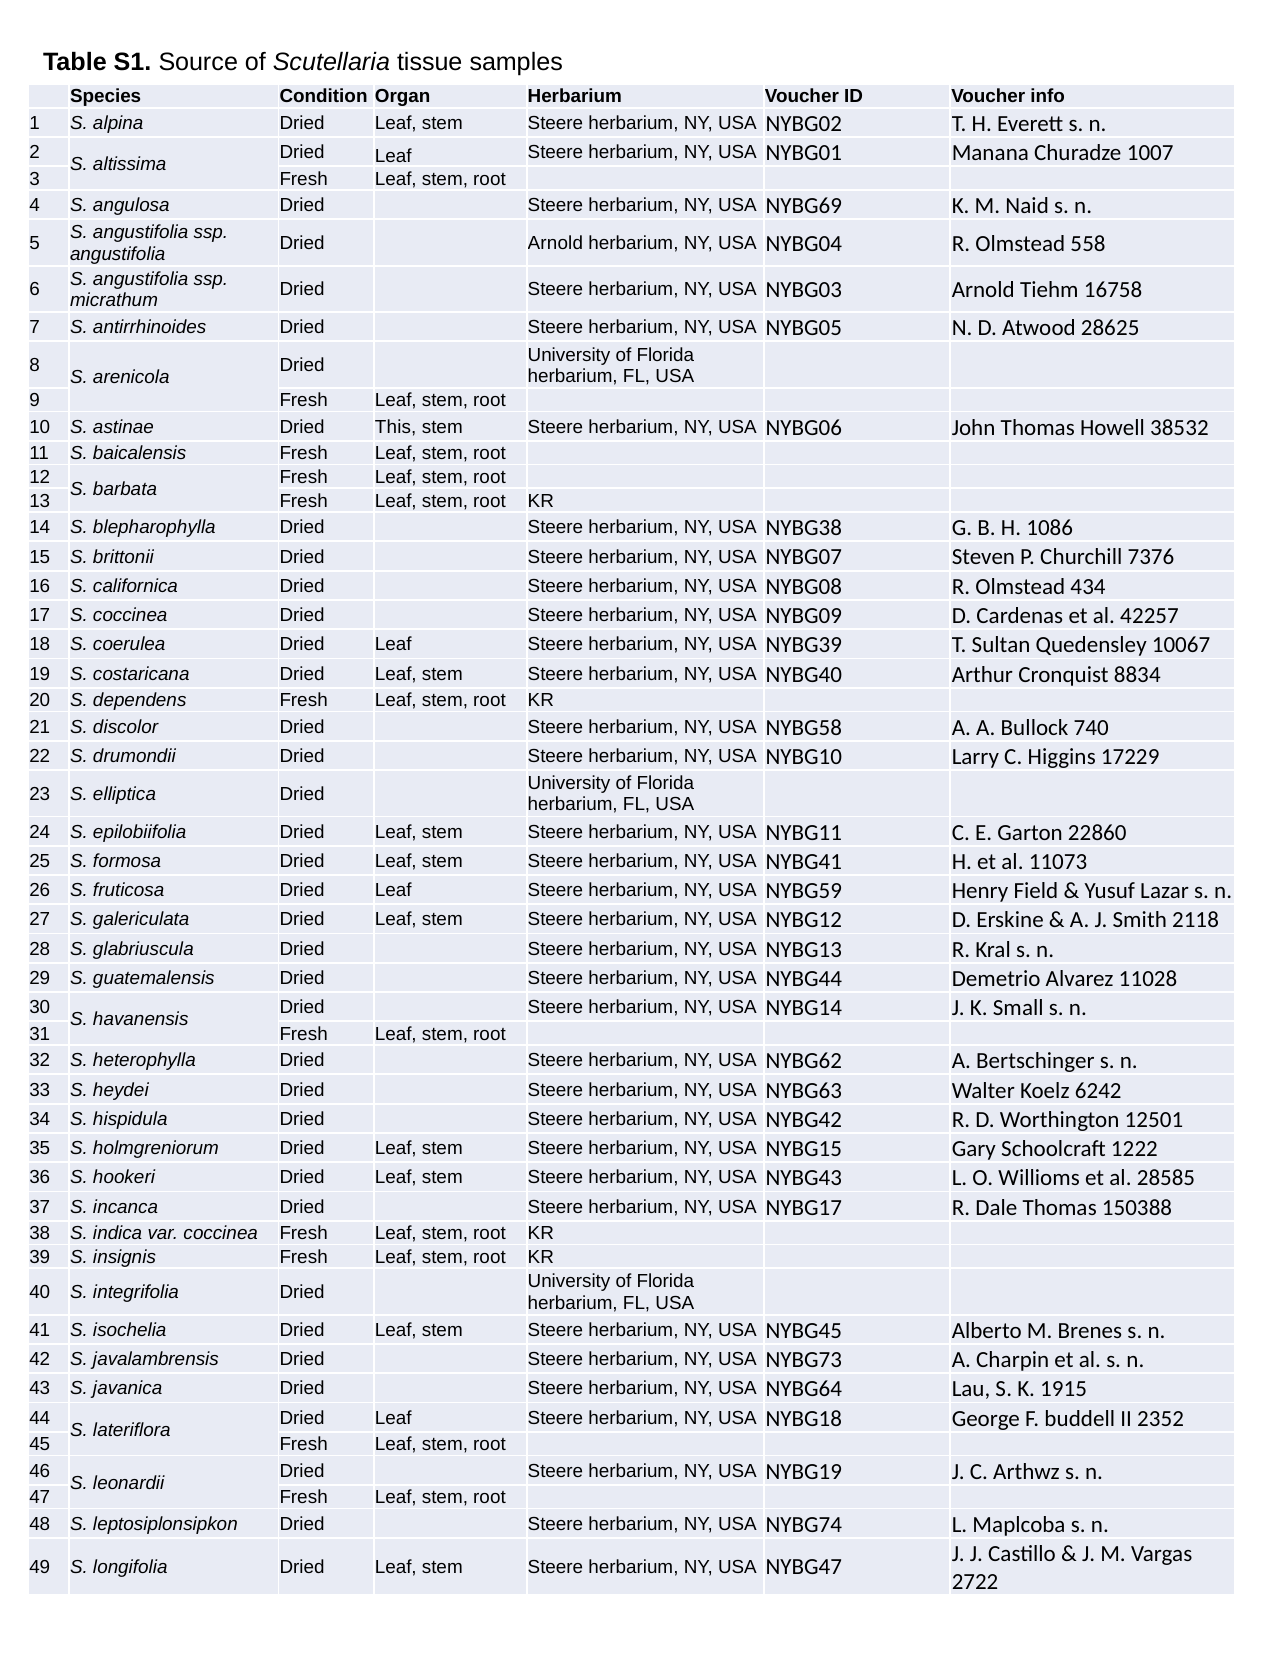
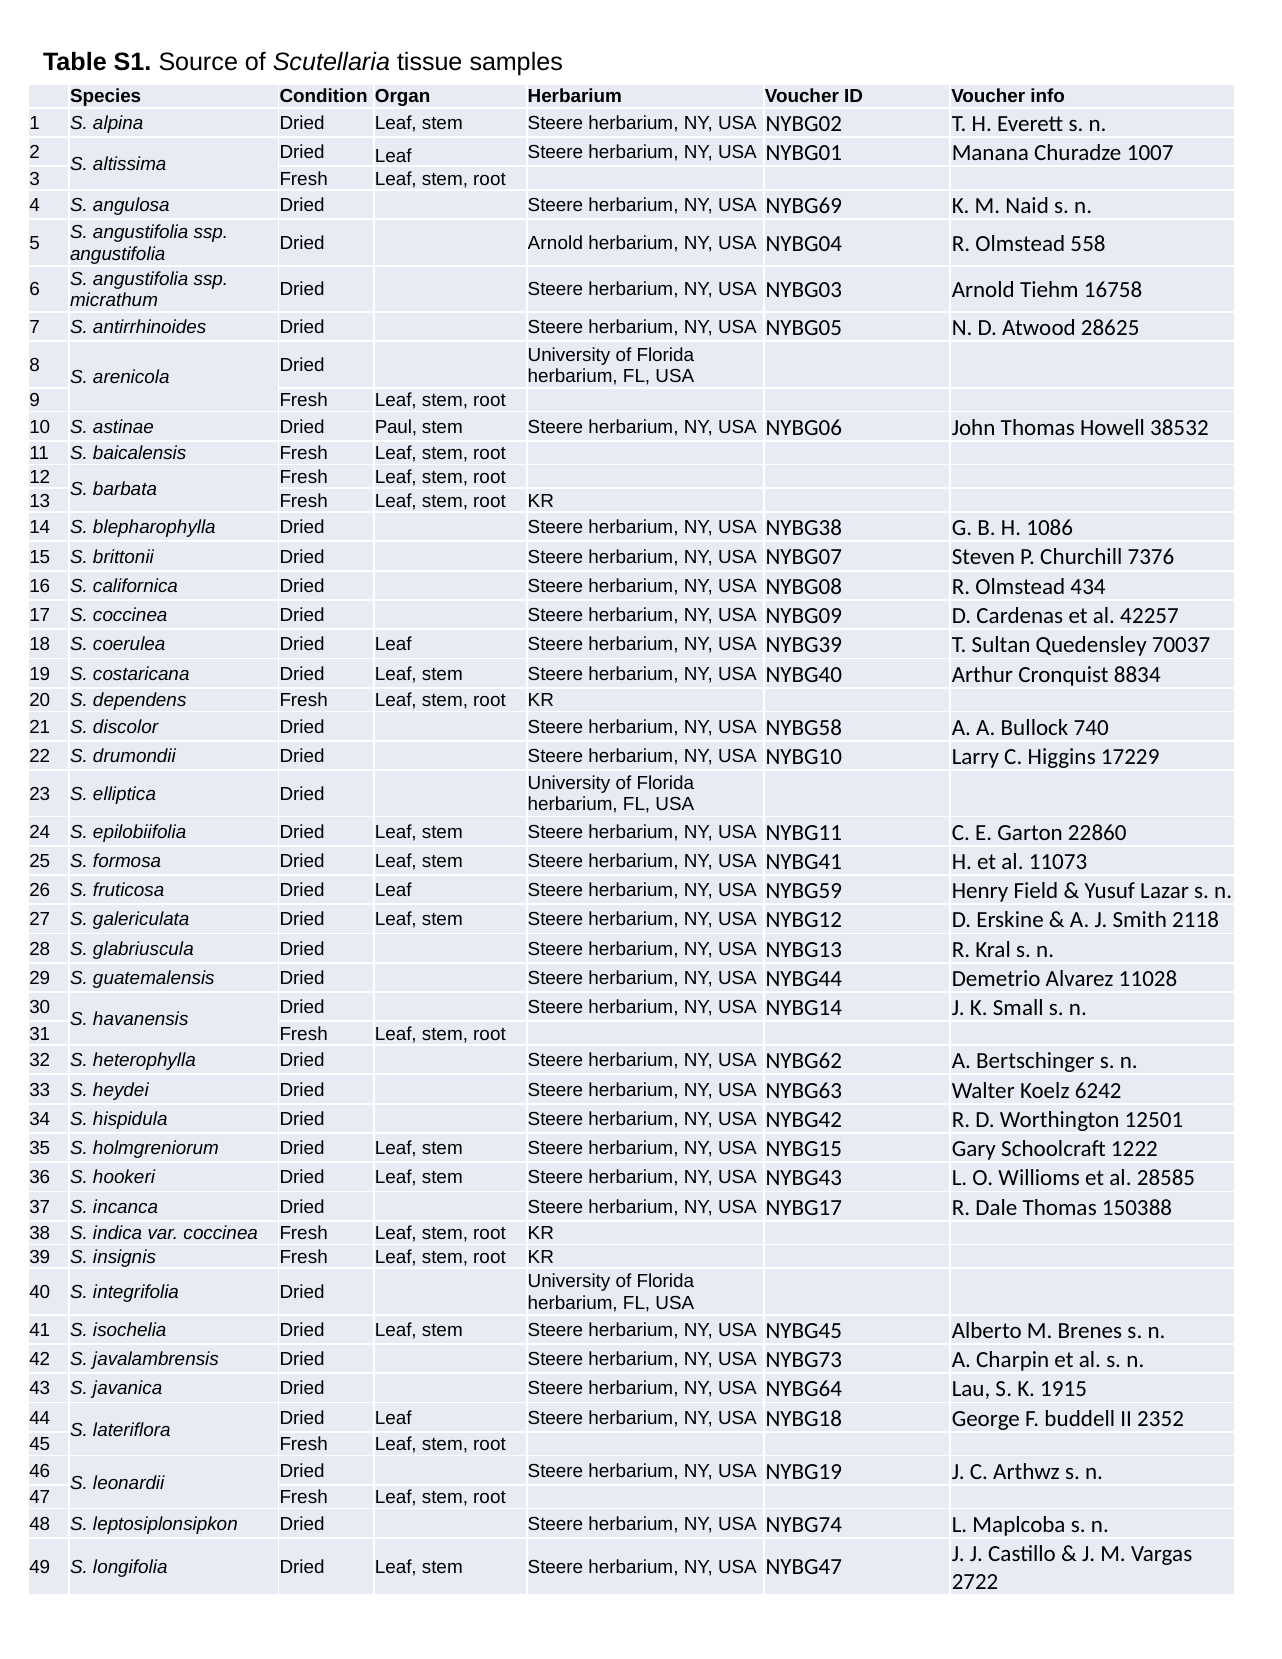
This: This -> Paul (396, 427)
10067: 10067 -> 70037 (1181, 645)
